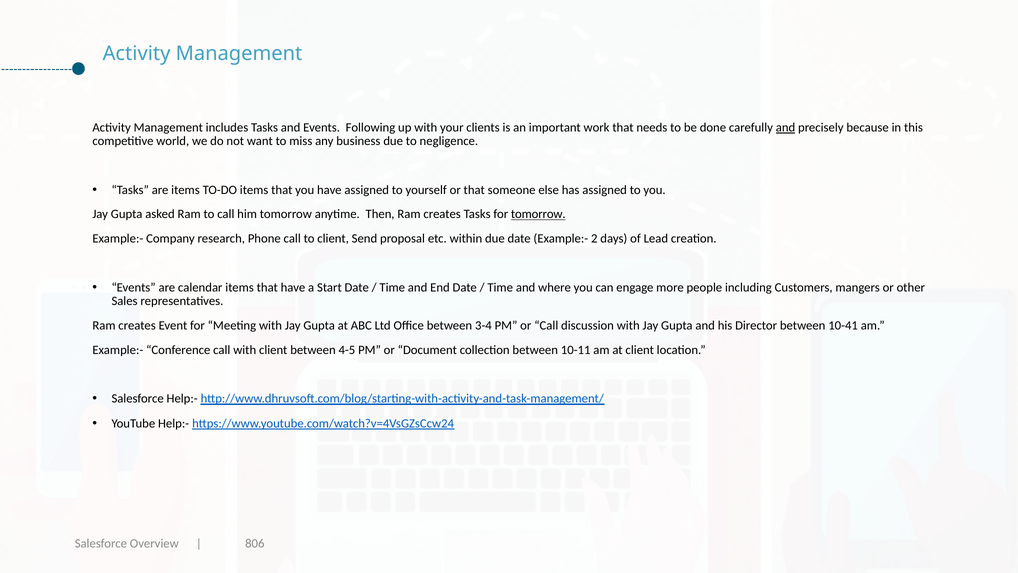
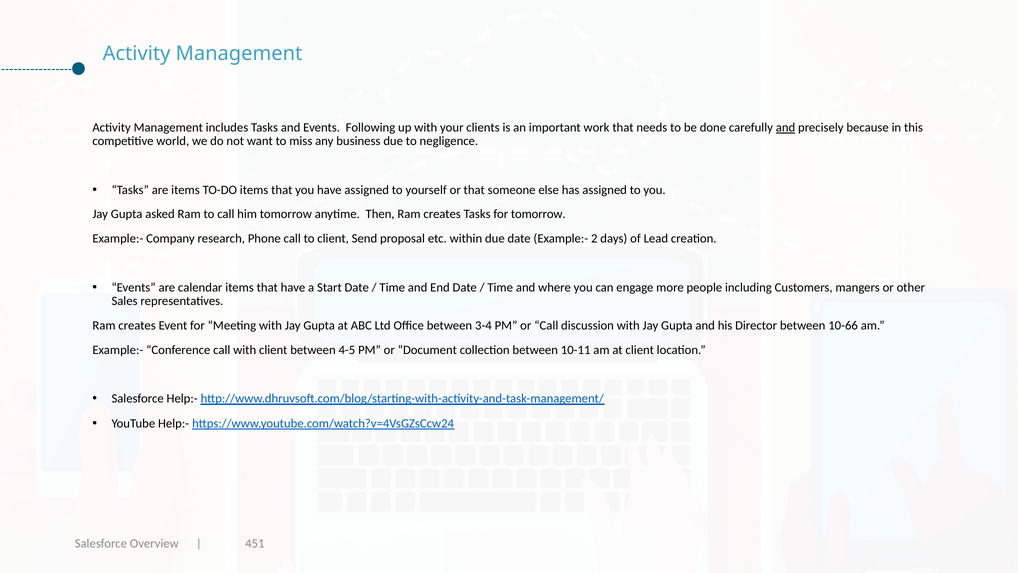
tomorrow underline: present -> none (538, 214)
10-41: 10-41 -> 10-66 (843, 325)
806: 806 -> 451 (255, 543)
